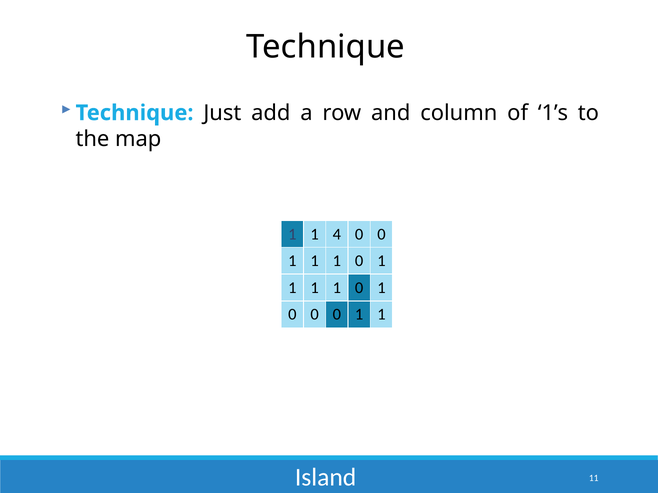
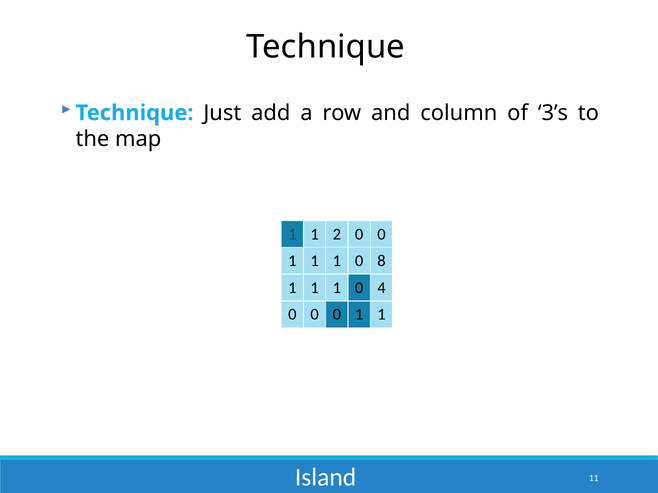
1’s: 1’s -> 3’s (553, 113)
4: 4 -> 2 (337, 235)
1: 1 -> 8 (381, 261)
1: 1 -> 4 (381, 288)
